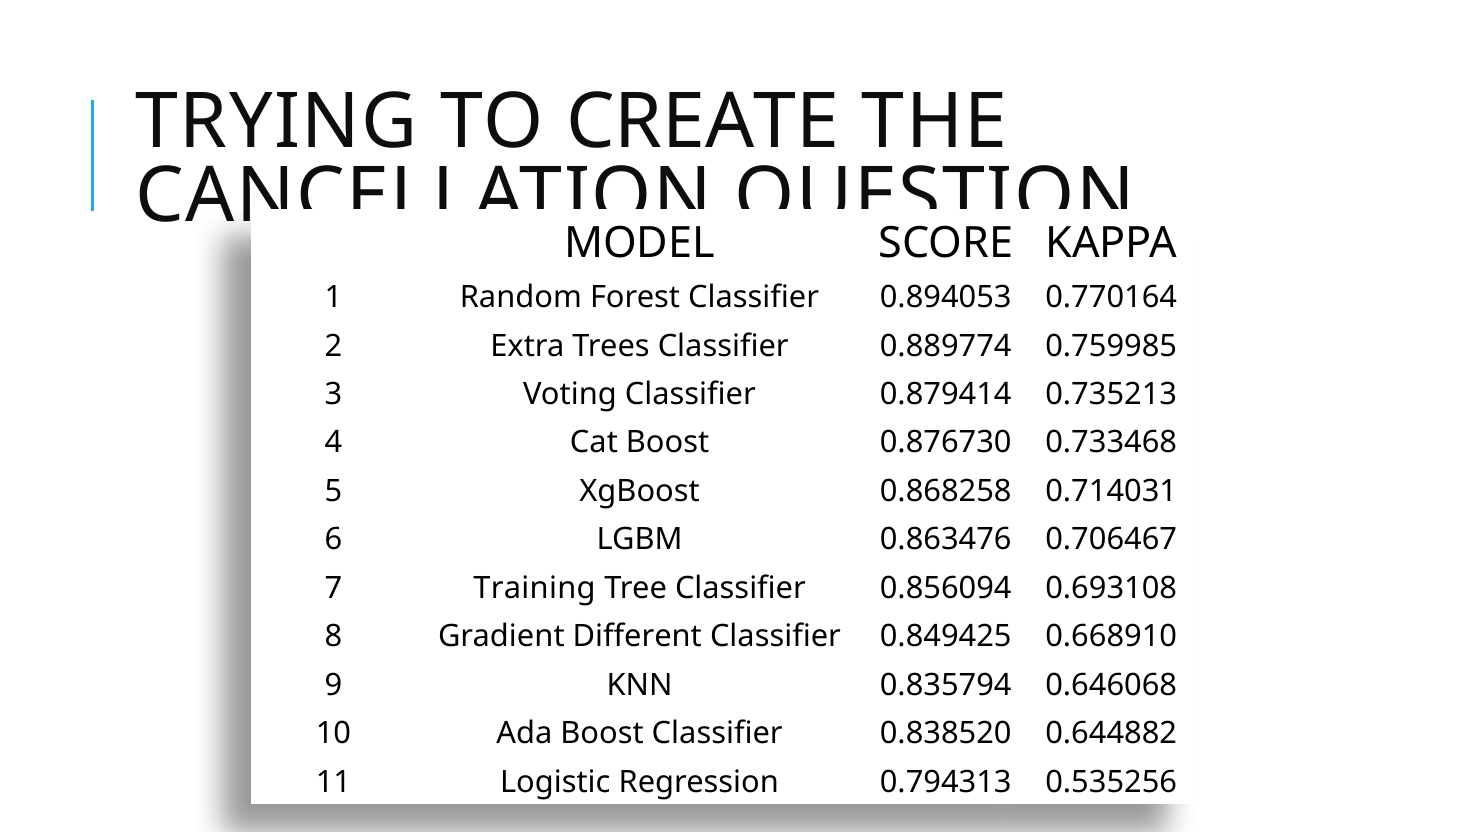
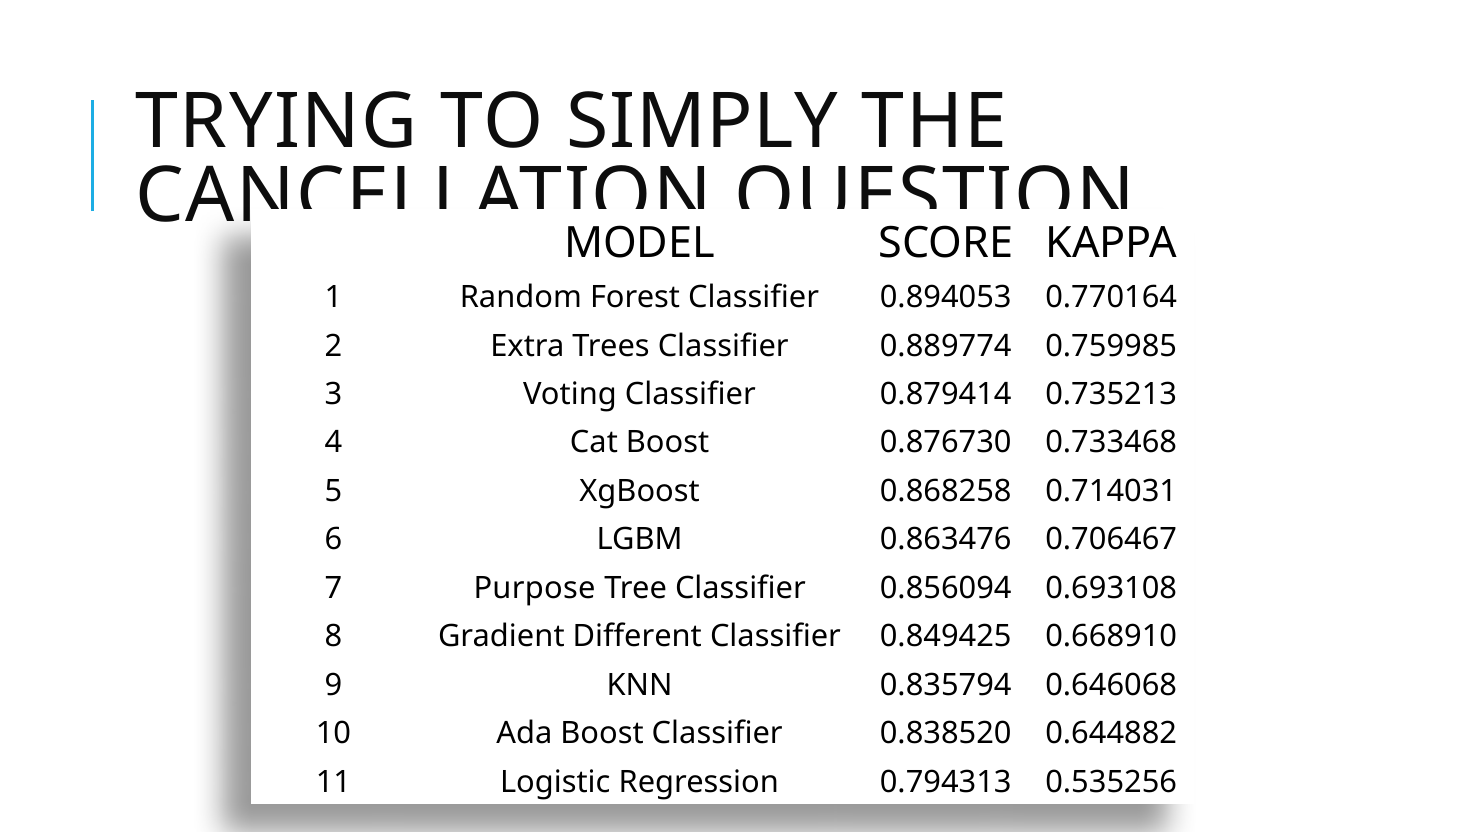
CREATE: CREATE -> SIMPLY (702, 122)
Training: Training -> Purpose (535, 588)
